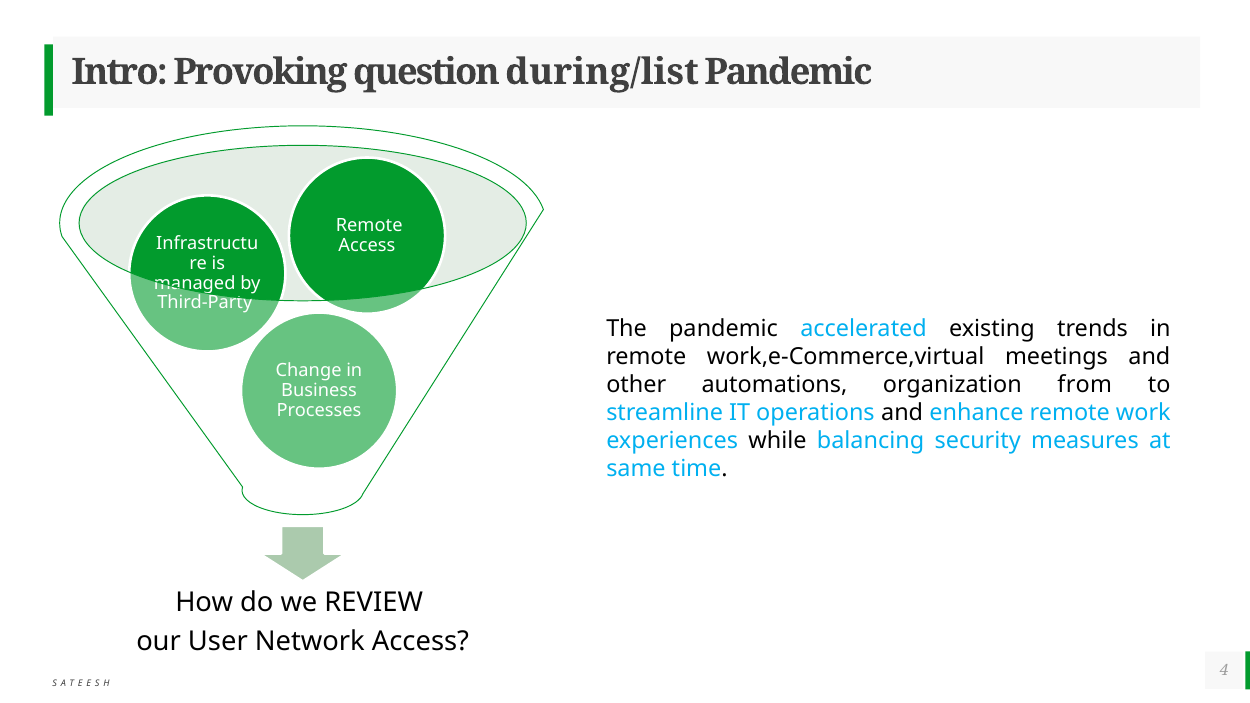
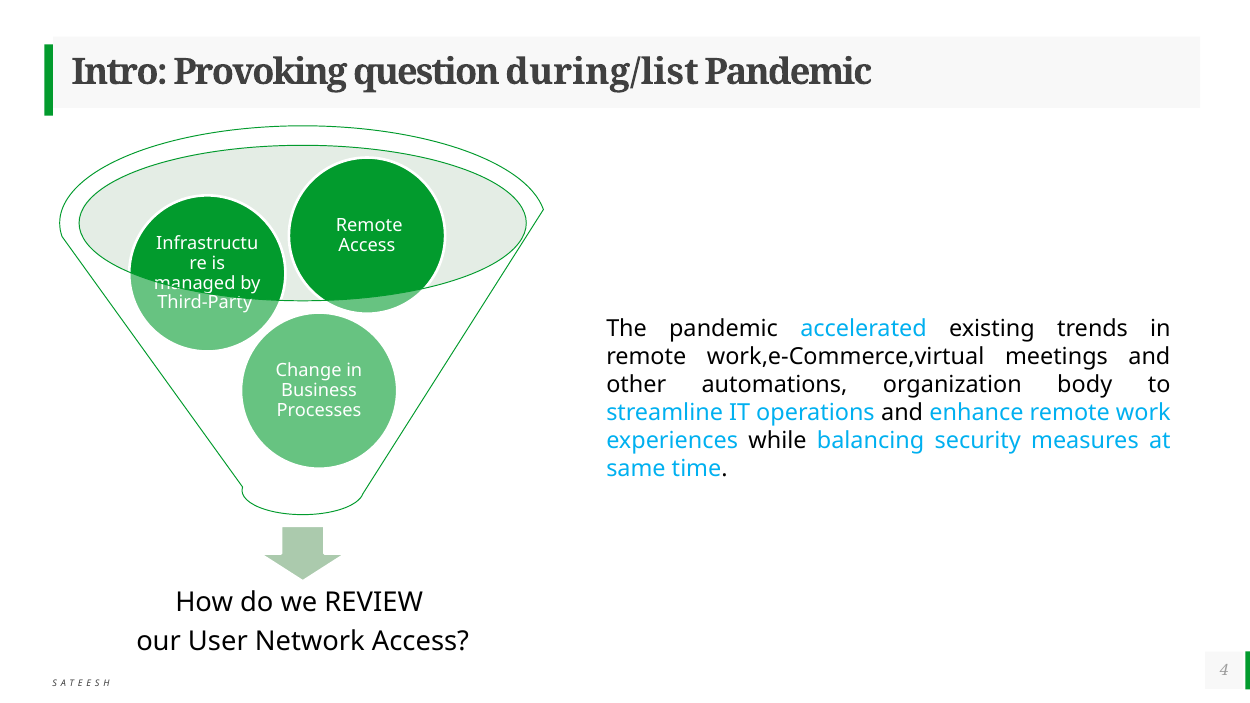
from: from -> body (1085, 385)
